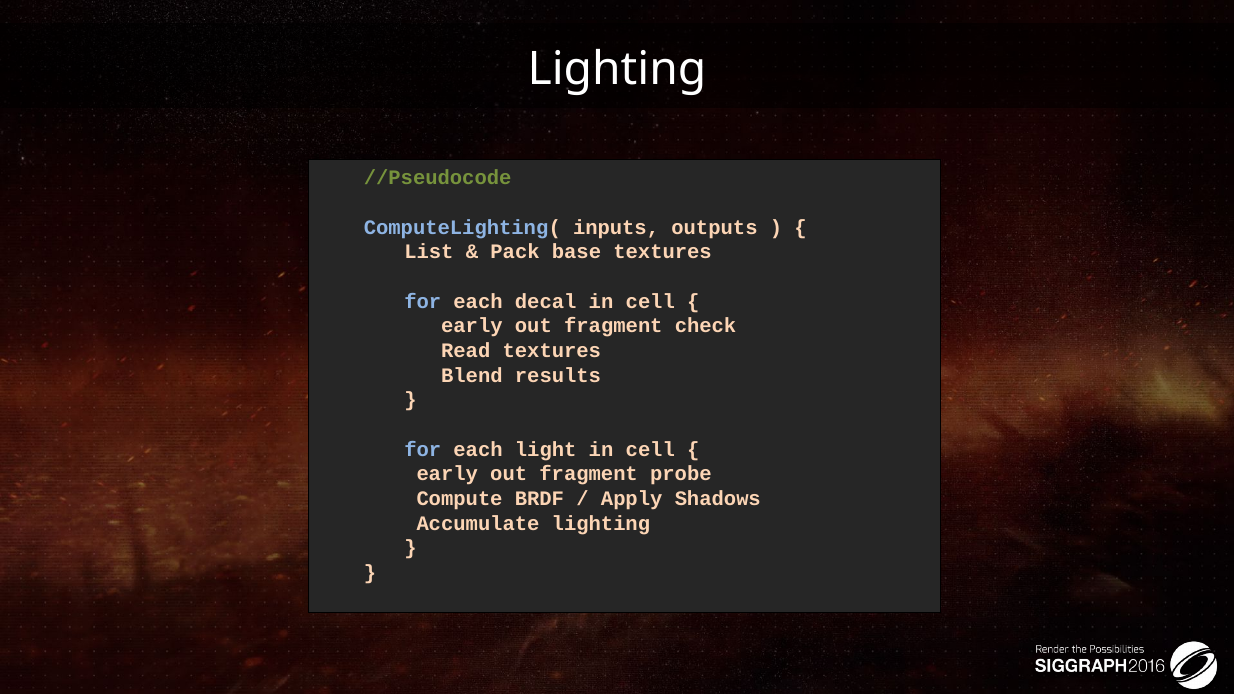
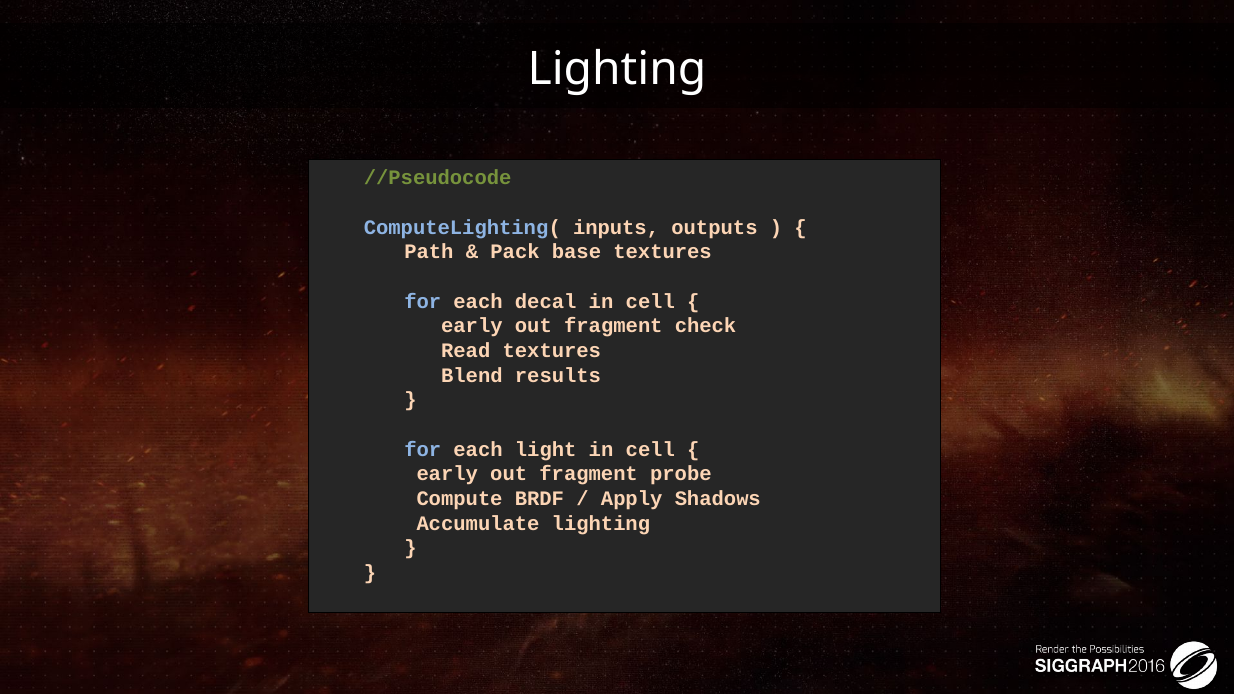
List: List -> Path (429, 252)
